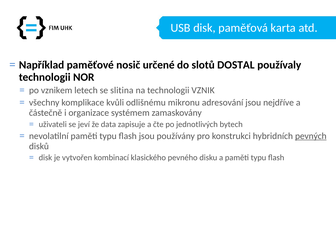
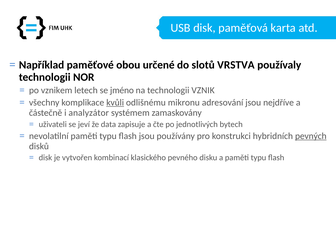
nosič: nosič -> obou (128, 65)
DOSTAL: DOSTAL -> VRSTVA (236, 65)
slitina: slitina -> jméno (122, 90)
kvůli underline: none -> present (115, 103)
organizace: organizace -> analyzátor (89, 113)
